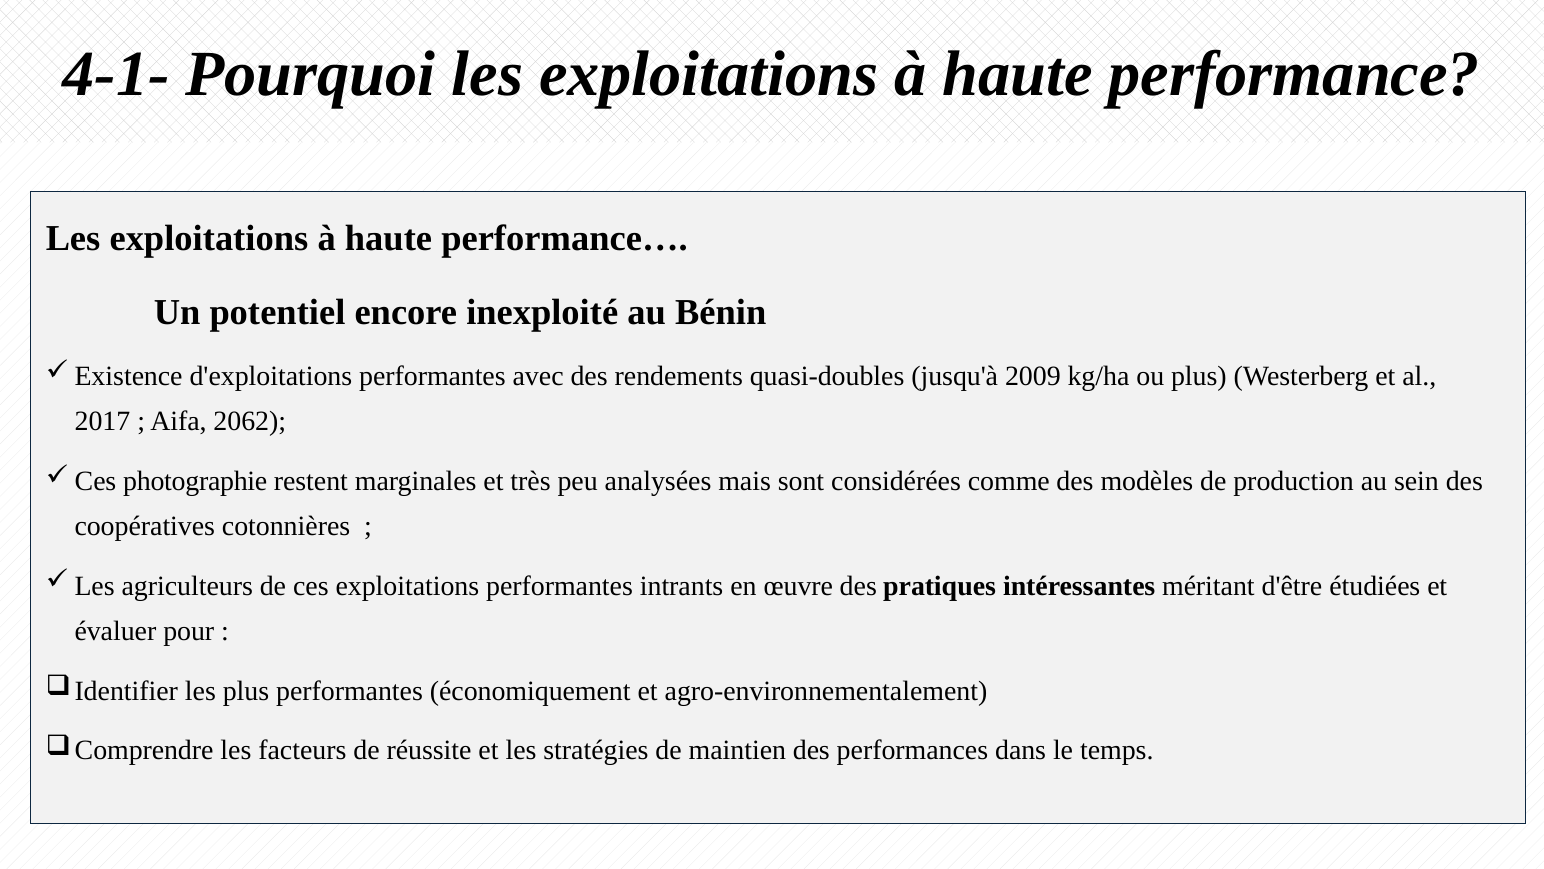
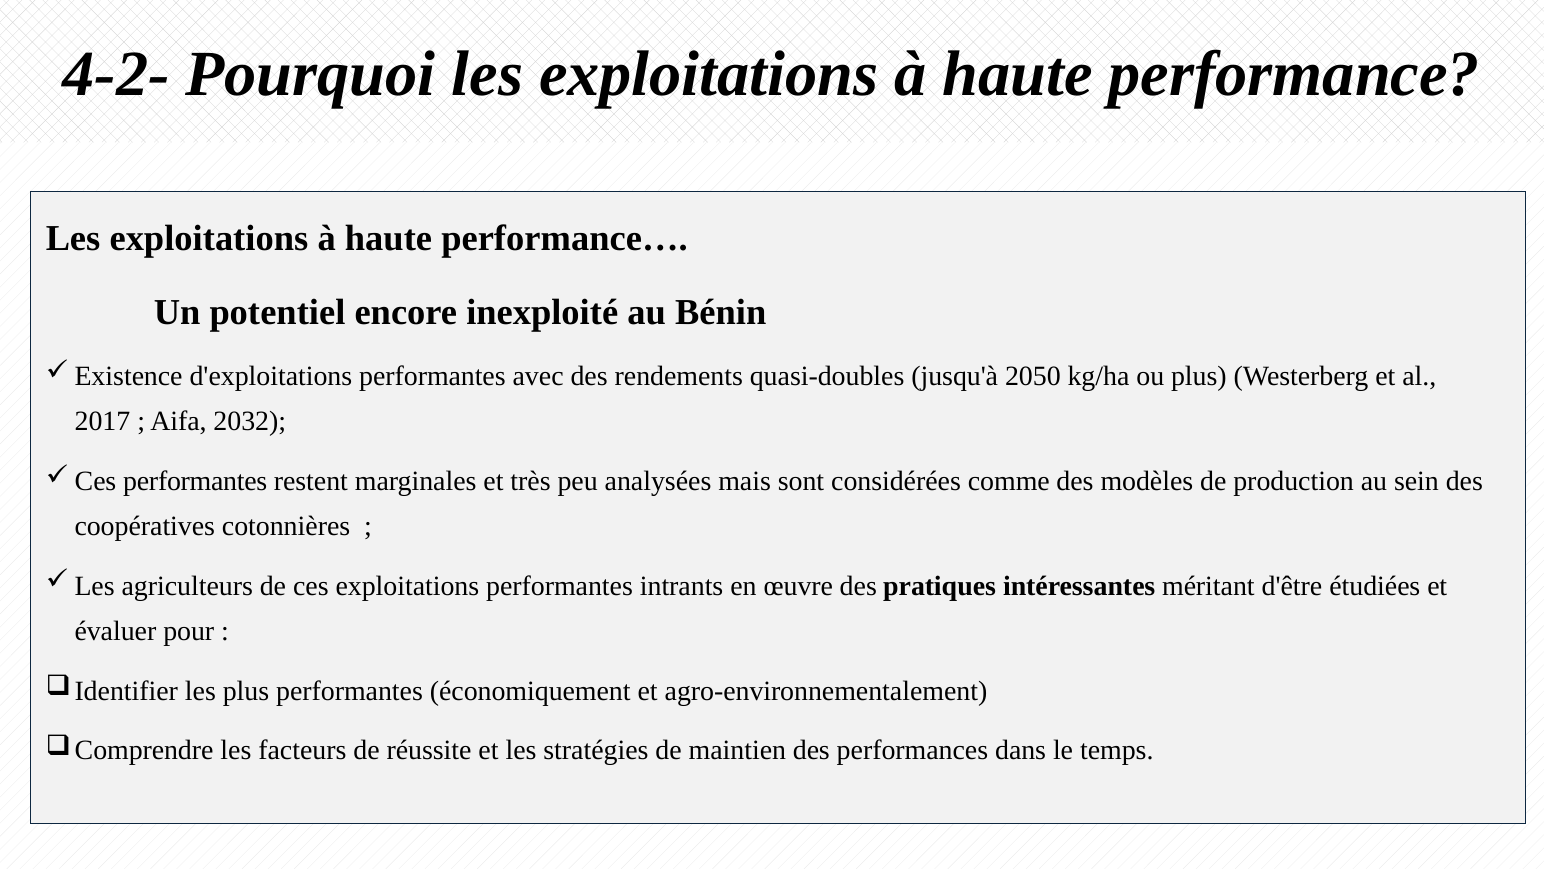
4-1-: 4-1- -> 4-2- (116, 74)
2009: 2009 -> 2050 (1033, 376)
2062: 2062 -> 2032 (250, 421)
photographie: photographie -> performantes (195, 481)
